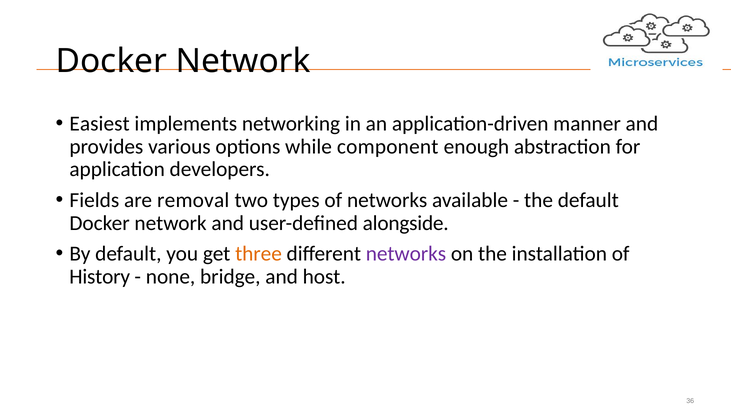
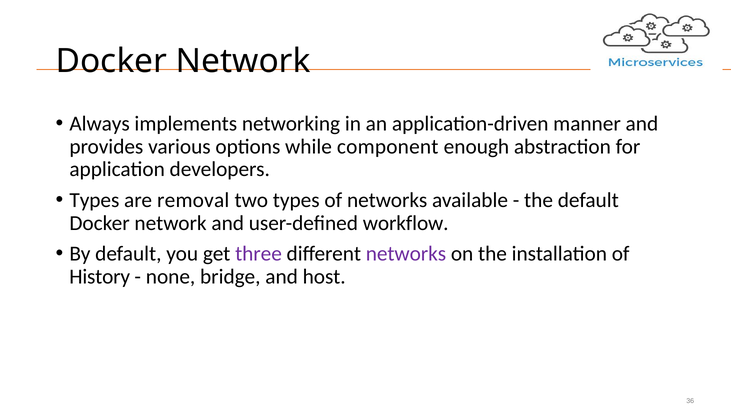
Easiest: Easiest -> Always (100, 124)
Fields: Fields -> Types (94, 200)
alongside: alongside -> workflow (406, 223)
three colour: orange -> purple (259, 254)
